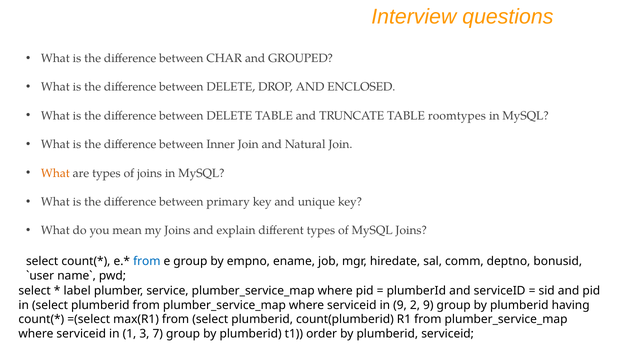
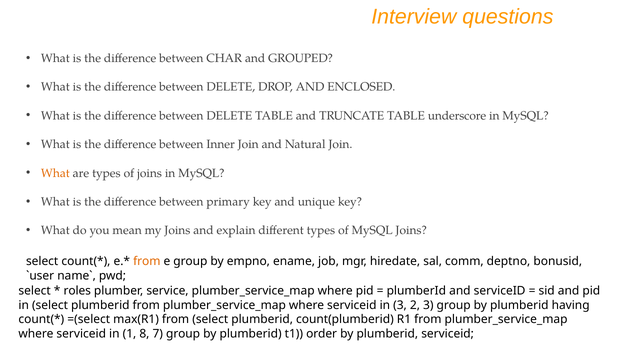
roomtypes: roomtypes -> underscore (457, 116)
from colour: blue -> orange (147, 261)
label: label -> roles (77, 291)
in 9: 9 -> 3 (400, 305)
2 9: 9 -> 3 (428, 305)
3: 3 -> 8 (144, 334)
